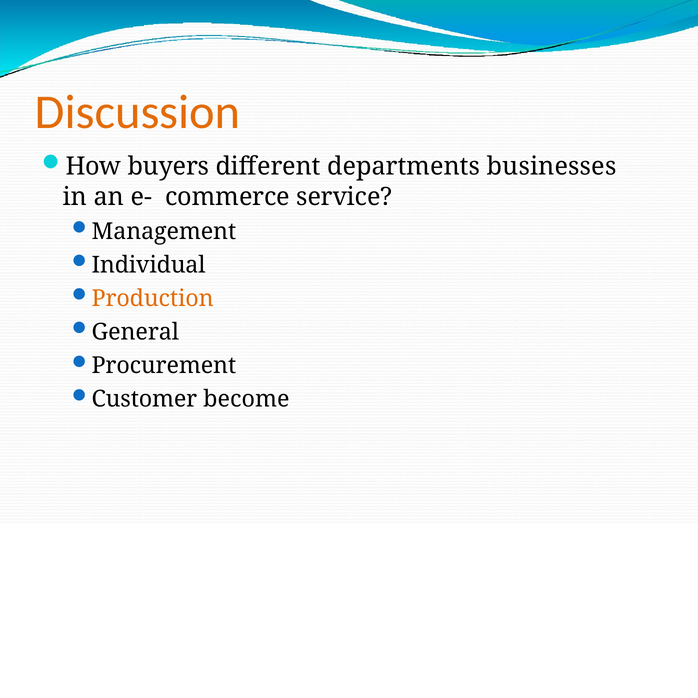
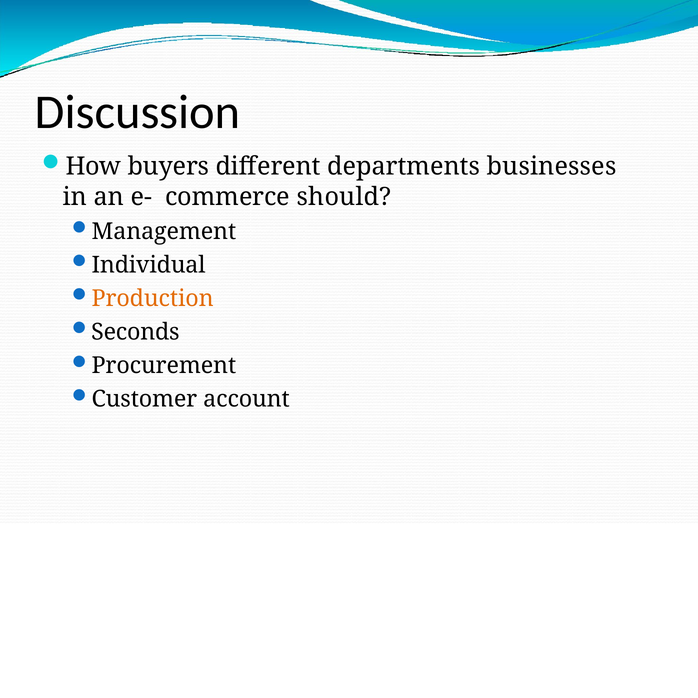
Discussion colour: orange -> black (138, 112)
service: service -> should (344, 197)
General: General -> Seconds (135, 332)
become: become -> account (247, 399)
